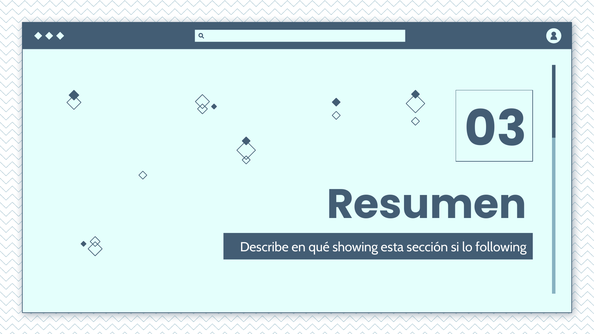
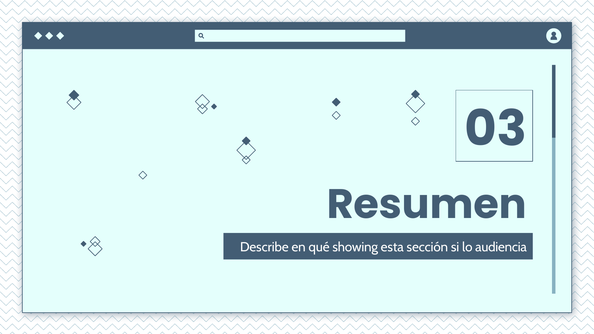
following: following -> audiencia (501, 247)
